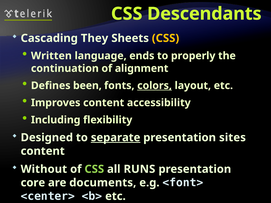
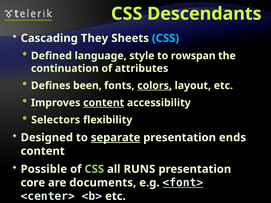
CSS colour: yellow -> light blue (166, 38)
Written: Written -> Defined (51, 56)
ends: ends -> style (142, 56)
properly: properly -> rowspan (193, 56)
alignment: alignment -> attributes (142, 68)
content underline: none -> present (104, 103)
Including: Including -> Selectors (56, 120)
sites: sites -> ends (232, 138)
Without: Without -> Possible (44, 169)
<font> underline: none -> present (183, 183)
